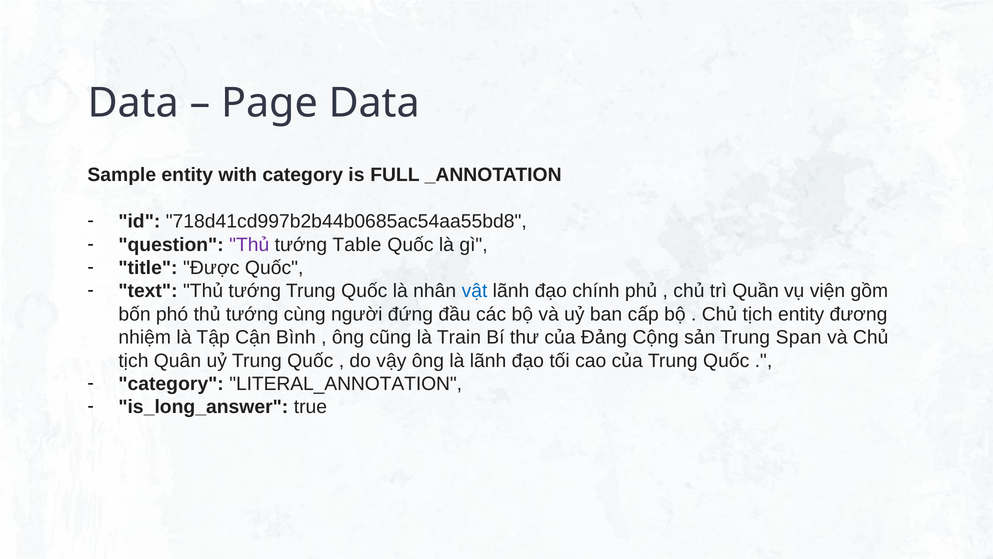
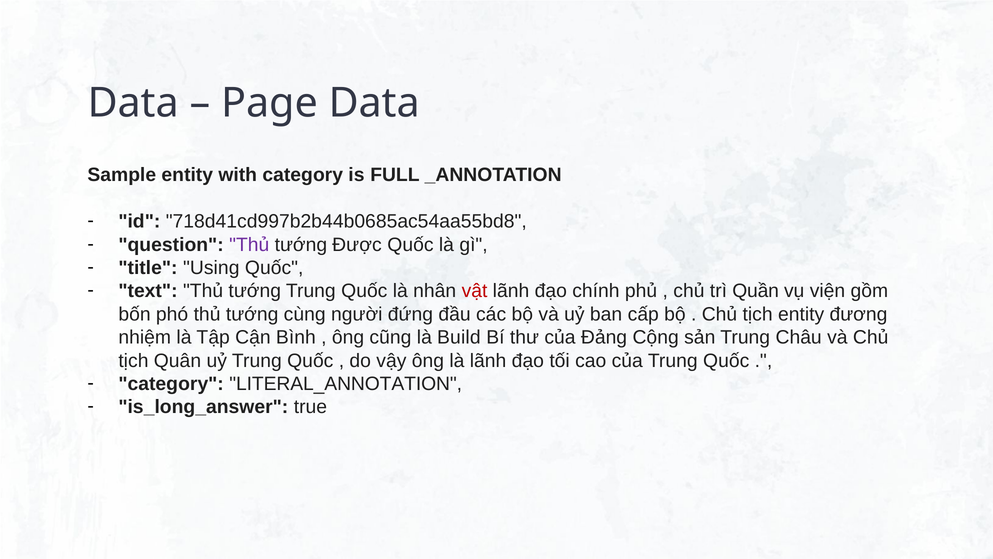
Table: Table -> Được (357, 244)
Được: Được -> Using (211, 268)
vật colour: blue -> red (475, 291)
Train: Train -> Build (459, 337)
Span: Span -> Châu (799, 337)
